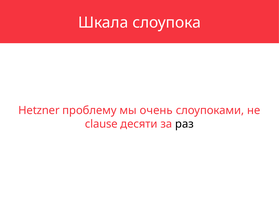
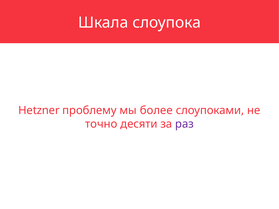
очень: очень -> более (156, 111)
clause: clause -> точно (101, 124)
раз colour: black -> purple (184, 124)
